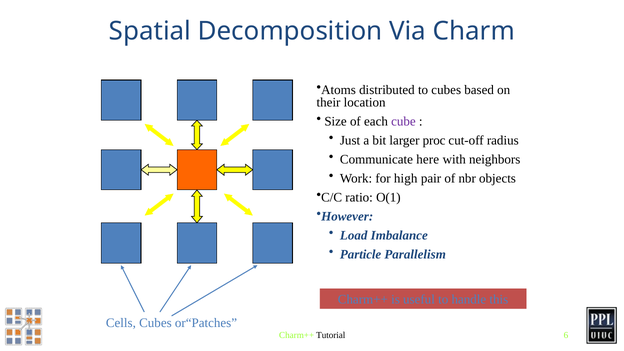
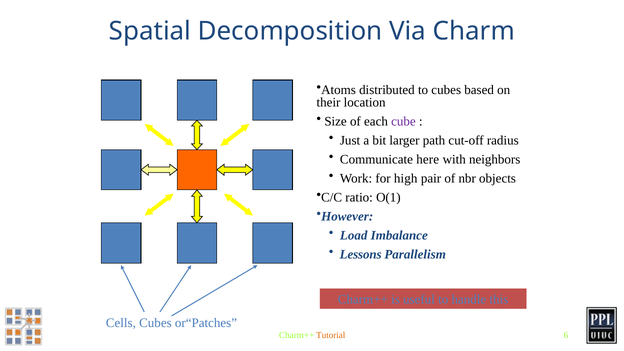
proc: proc -> path (434, 140)
Particle: Particle -> Lessons (361, 254)
Tutorial colour: black -> orange (331, 335)
